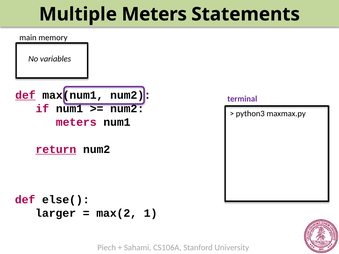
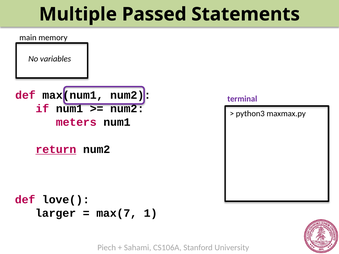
Multiple Meters: Meters -> Passed (154, 14)
def underline: present -> none (25, 95)
else(: else( -> love( (66, 200)
max(2: max(2 -> max(7 (117, 213)
